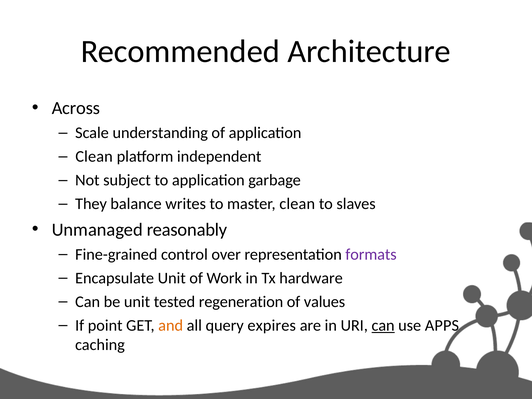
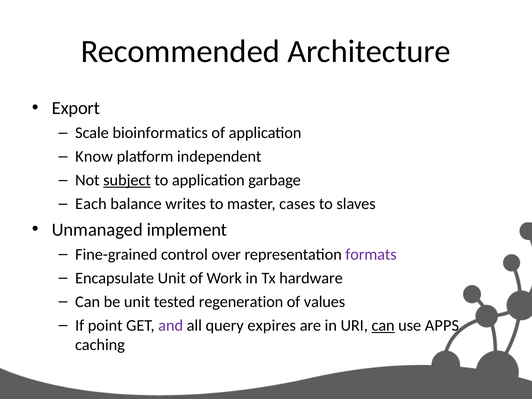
Across: Across -> Export (76, 108)
understanding: understanding -> bioinformatics (160, 133)
Clean: Clean -> Know (94, 157)
subject underline: none -> present (127, 180)
They: They -> Each (91, 204)
master clean: clean -> cases (297, 204)
reasonably: reasonably -> implement (187, 230)
and colour: orange -> purple (171, 325)
